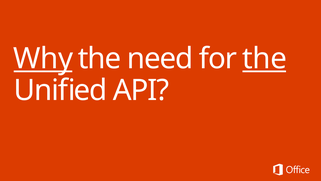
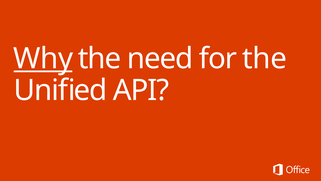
the underline: present -> none (264, 58)
